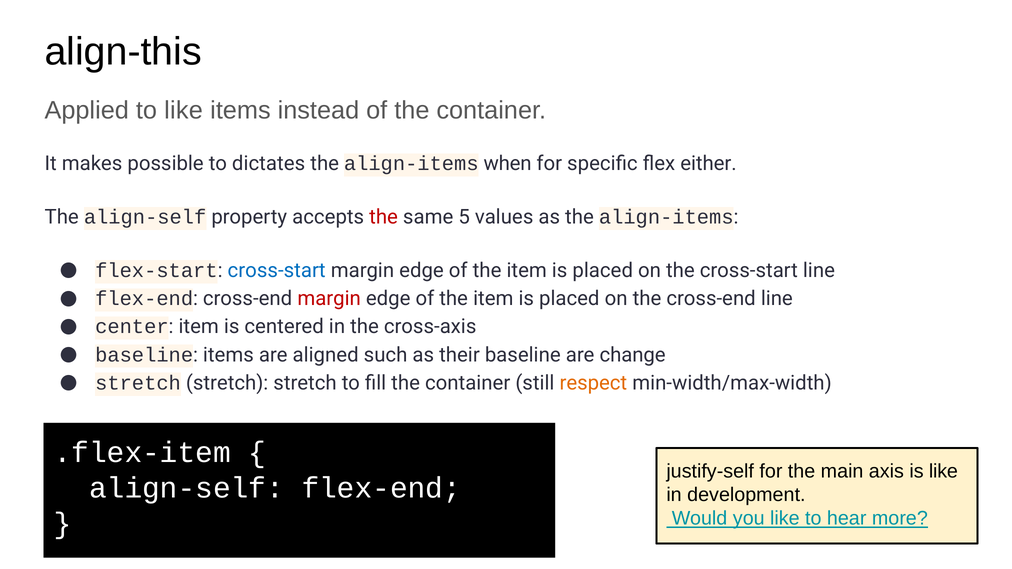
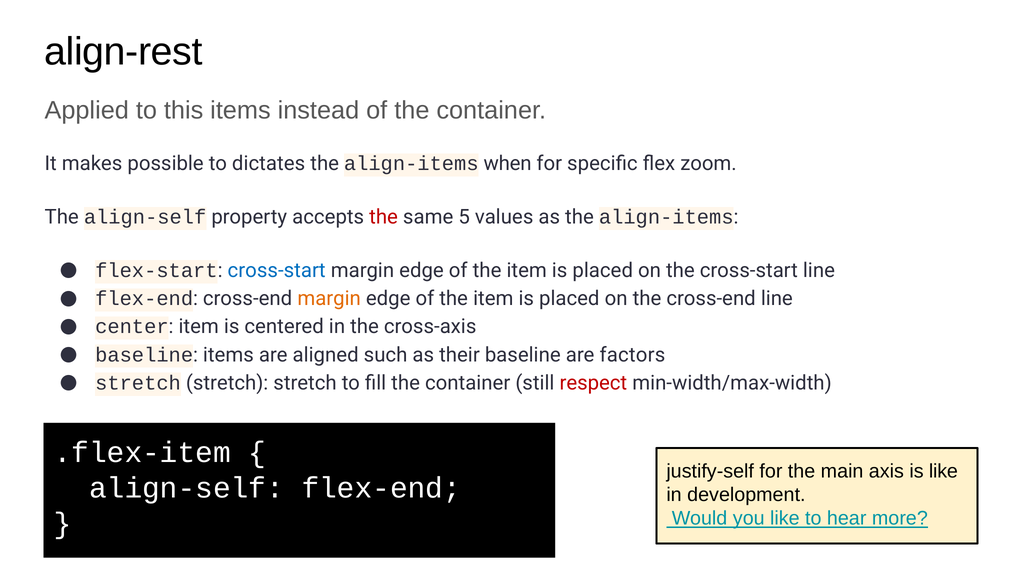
align-this: align-this -> align-rest (123, 52)
to like: like -> this (184, 111)
either: either -> zoom (708, 164)
margin colour: red -> orange (329, 299)
change: change -> factors (632, 355)
respect colour: orange -> red (593, 383)
